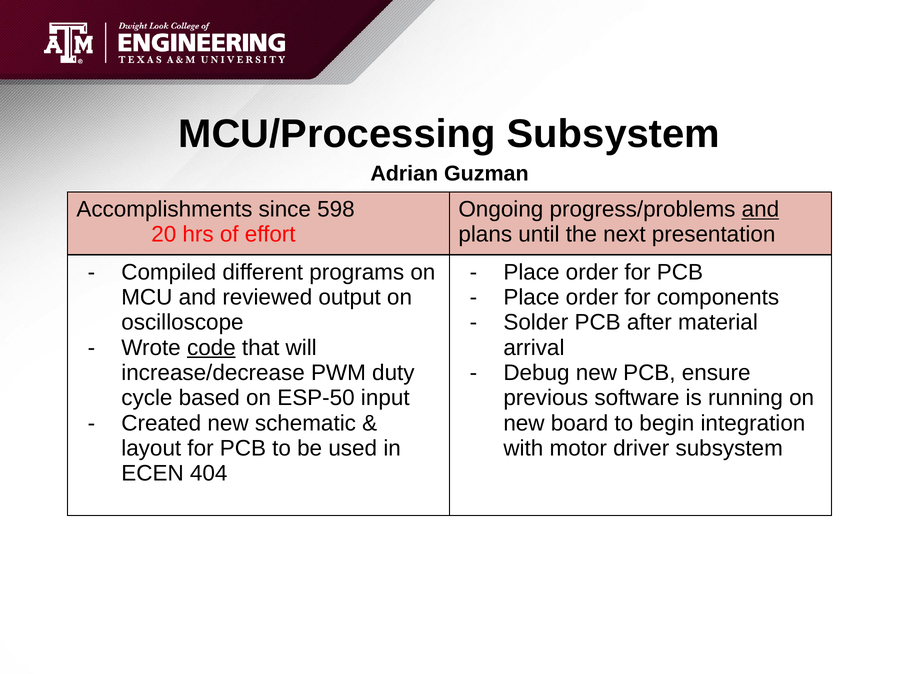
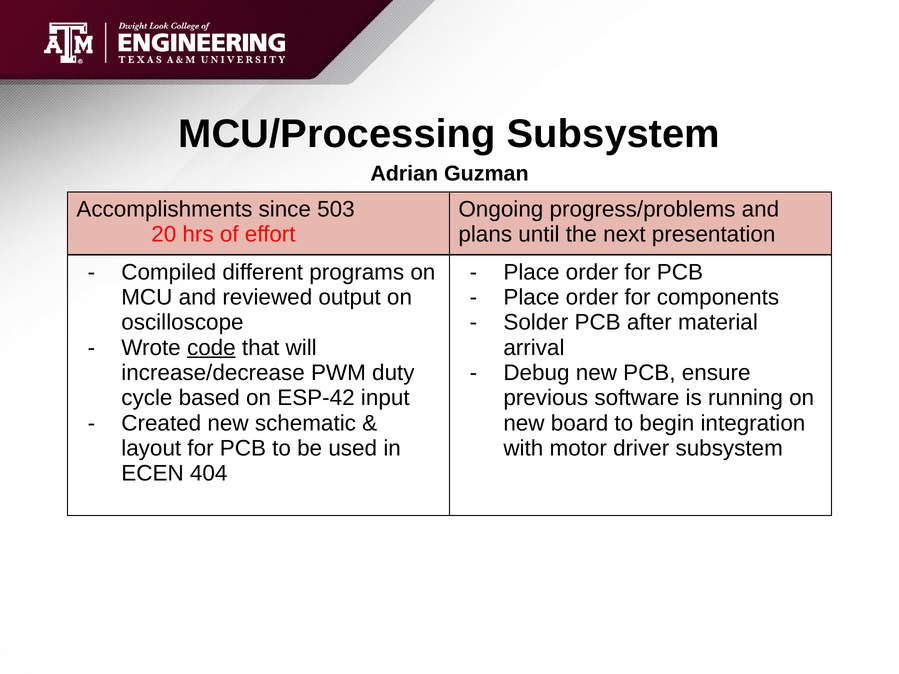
598: 598 -> 503 (336, 209)
and underline: present -> none (760, 209)
ESP-50: ESP-50 -> ESP-42 (316, 398)
